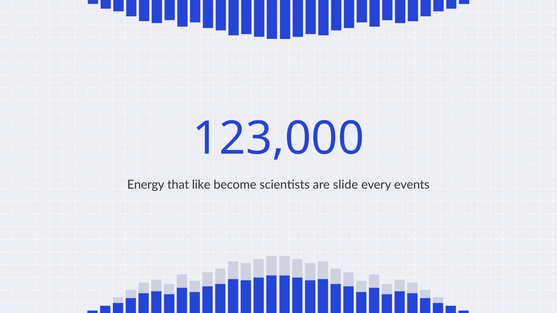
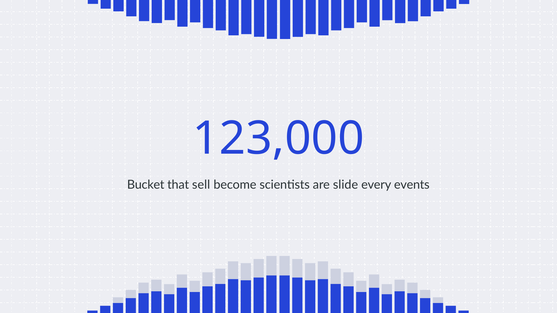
Energy: Energy -> Bucket (146, 185)
like: like -> sell (201, 185)
